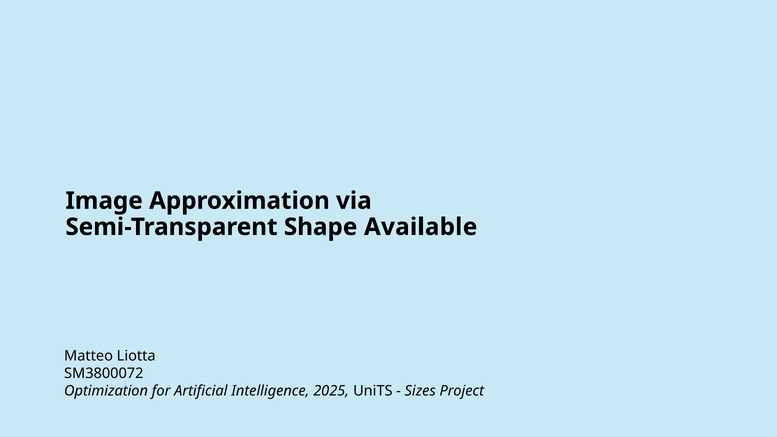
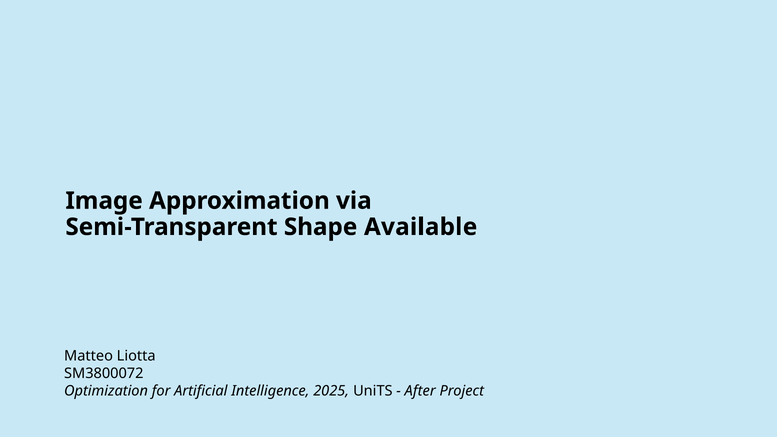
Sizes: Sizes -> After (420, 391)
